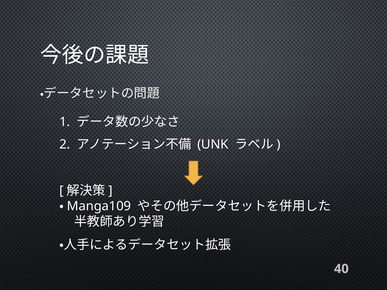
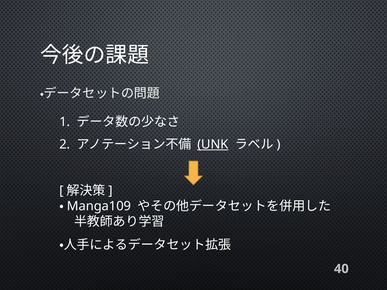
UNK underline: none -> present (213, 144)
